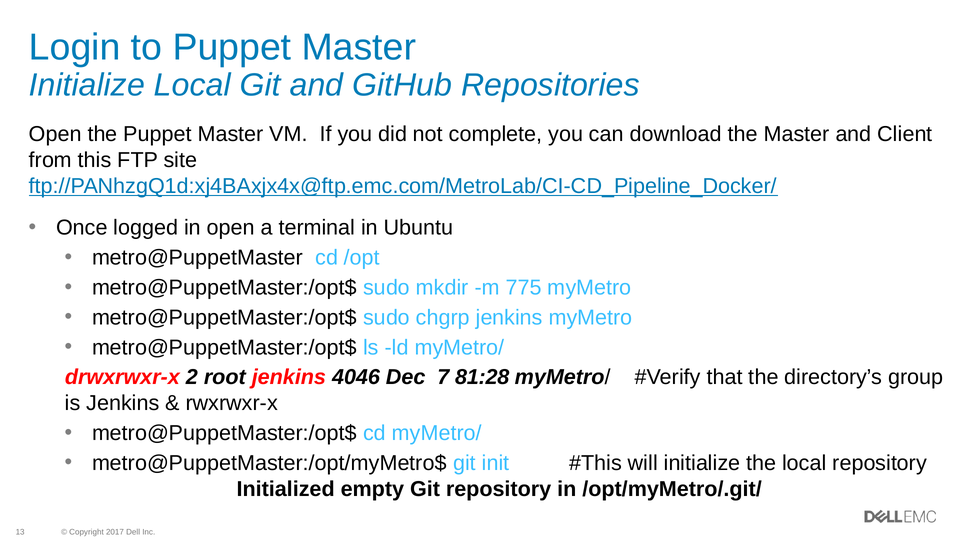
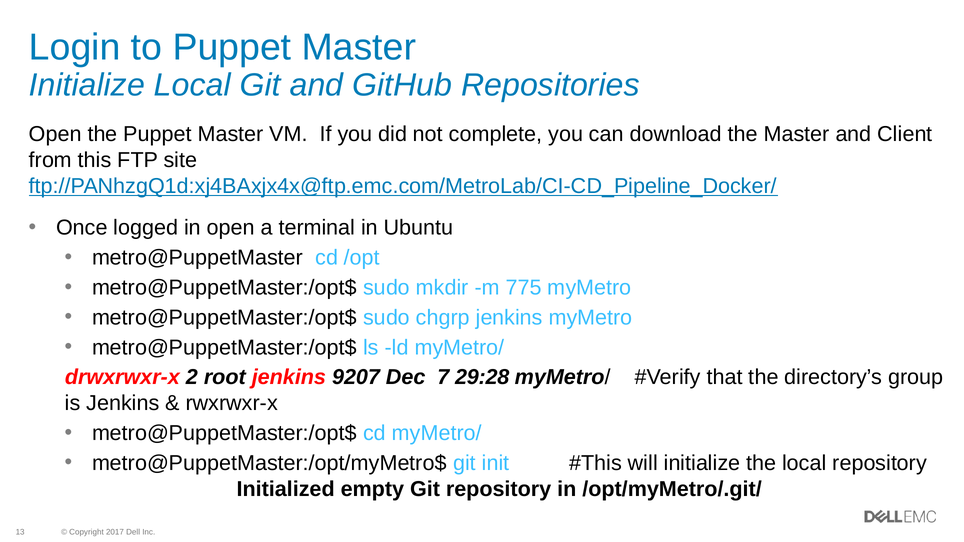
4046: 4046 -> 9207 (356, 378)
81:28: 81:28 -> 29:28 (482, 378)
